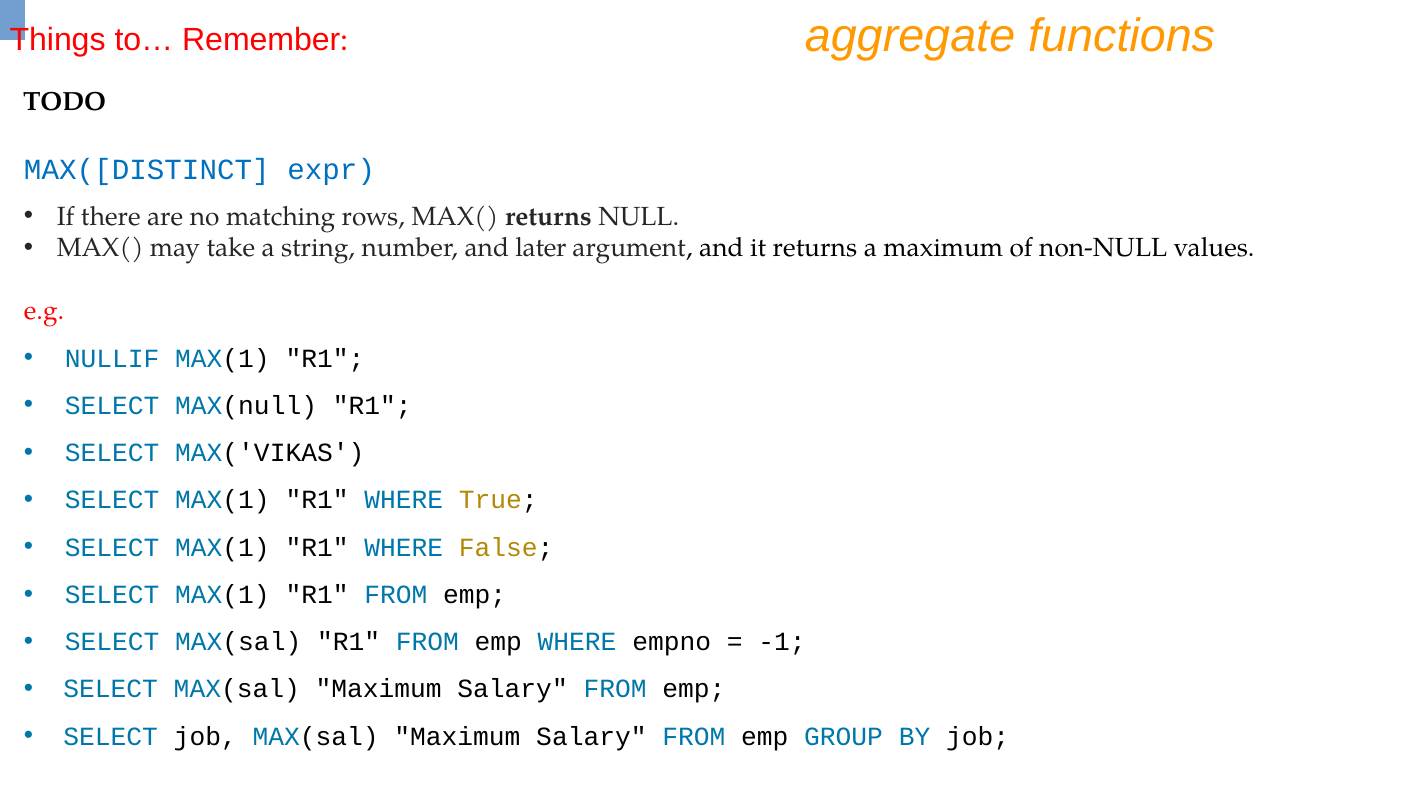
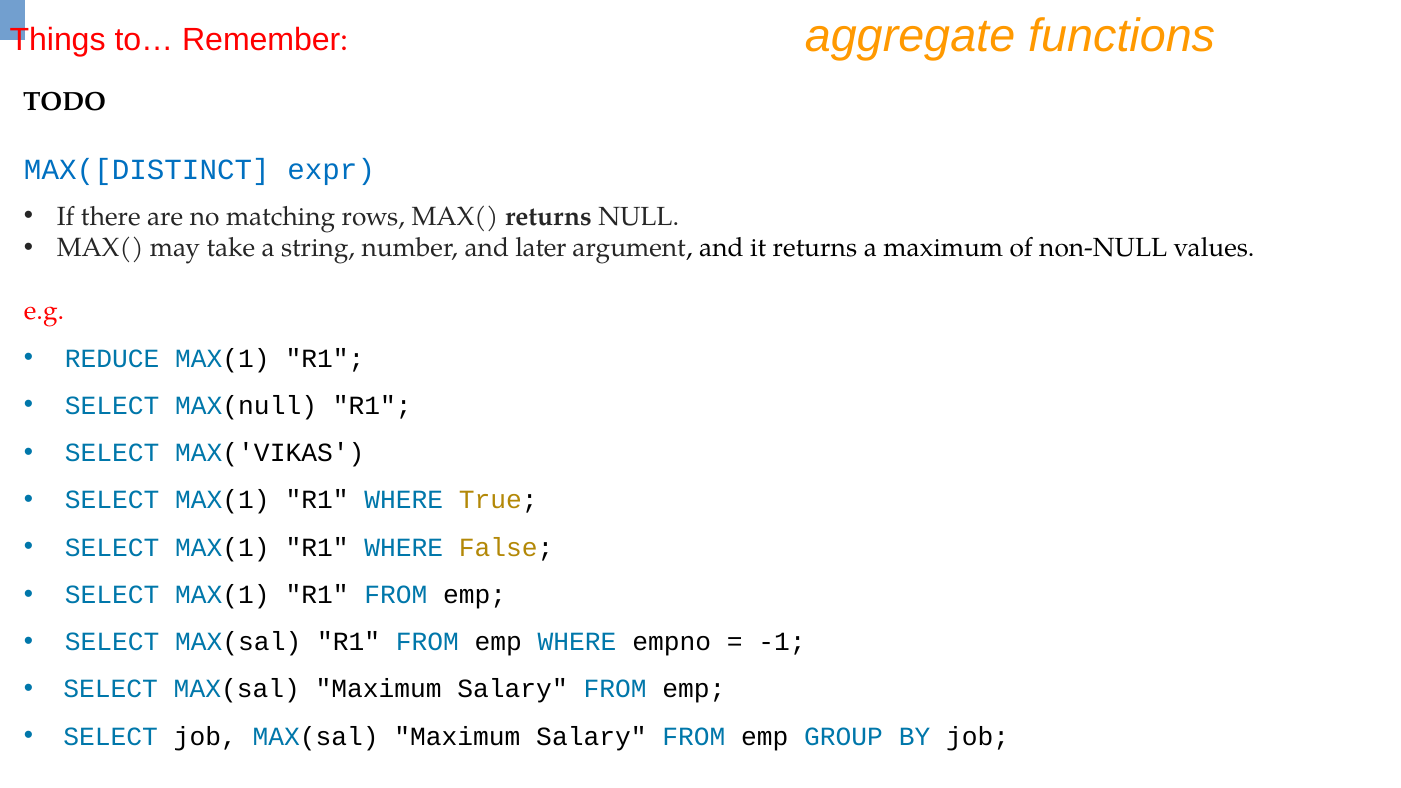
NULLIF: NULLIF -> REDUCE (112, 358)
